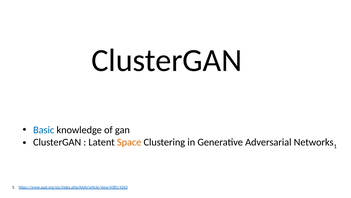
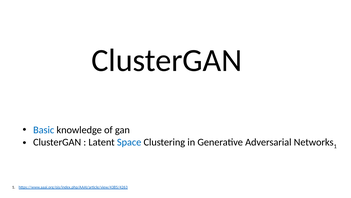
Space colour: orange -> blue (129, 142)
